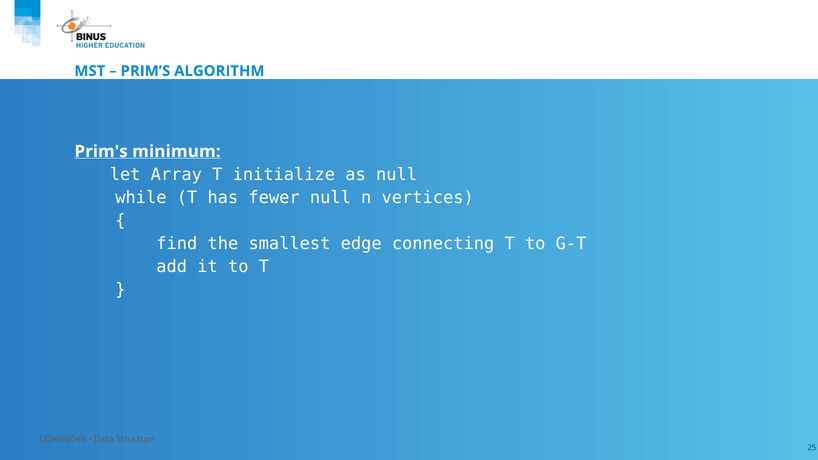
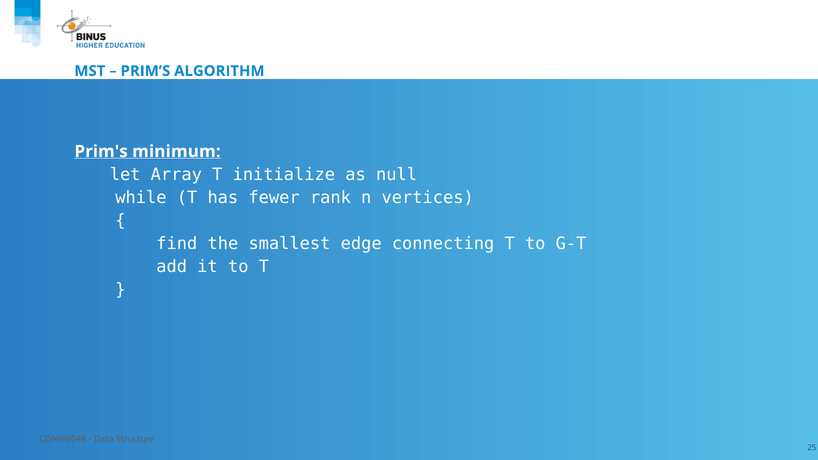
fewer null: null -> rank (330, 198)
